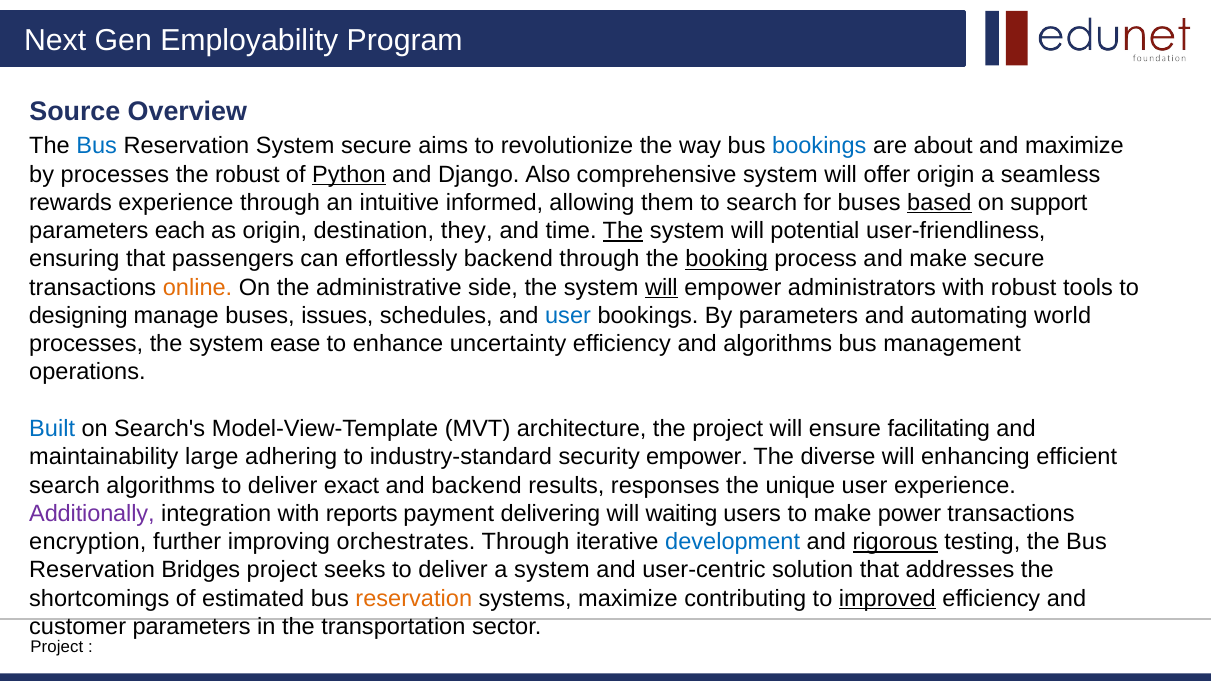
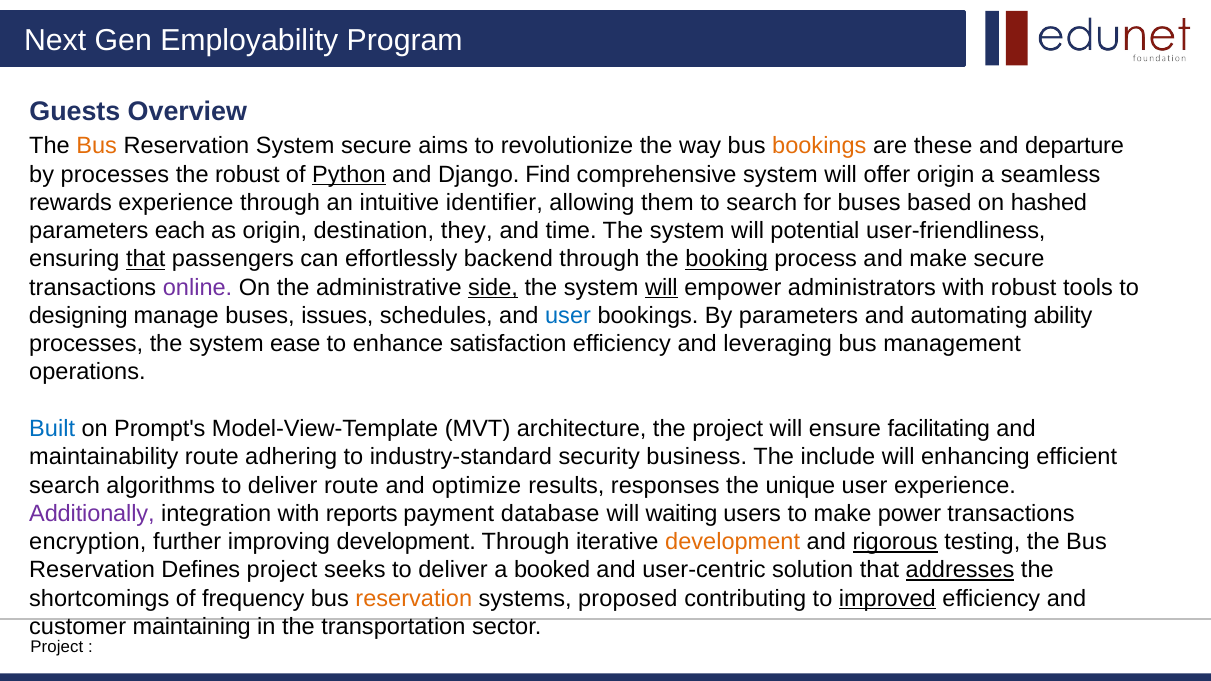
Source: Source -> Guests (75, 112)
Bus colour: blue -> orange (97, 146)
bookings colour: blue -> orange (819, 146)
about: about -> these (943, 146)
and maximize: maximize -> departure (1074, 146)
Also: Also -> Find (548, 174)
informed: informed -> identifier (494, 203)
based underline: present -> none (939, 203)
support: support -> hashed (1049, 203)
The underline: present -> none (623, 231)
that underline: none -> present (146, 259)
online colour: orange -> purple (198, 287)
side underline: none -> present (493, 287)
world: world -> ability (1063, 316)
uncertainty: uncertainty -> satisfaction (508, 344)
and algorithms: algorithms -> leveraging (778, 344)
Search's: Search's -> Prompt's (160, 429)
maintainability large: large -> route (212, 457)
security empower: empower -> business (697, 457)
diverse: diverse -> include (838, 457)
deliver exact: exact -> route (351, 485)
and backend: backend -> optimize (477, 485)
delivering: delivering -> database (550, 514)
improving orchestrates: orchestrates -> development (406, 542)
development colour: blue -> orange (733, 542)
Bridges: Bridges -> Defines (201, 570)
a system: system -> booked (552, 570)
addresses underline: none -> present (960, 570)
estimated: estimated -> frequency (253, 598)
systems maximize: maximize -> proposed (628, 598)
customer parameters: parameters -> maintaining (192, 627)
